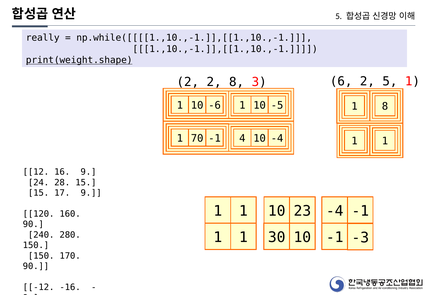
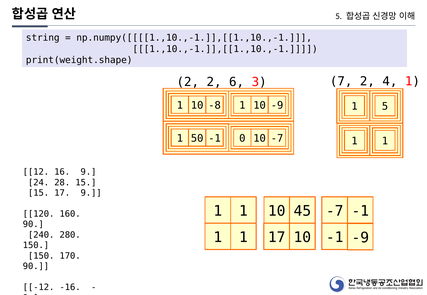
really: really -> string (43, 38)
np.while([[[[1.,10.,-1.]],[[1.,10.,-1: np.while([[[[1.,10.,-1.]],[[1.,10.,-1 -> np.numpy([[[[1.,10.,-1.]],[[1.,10.,-1 (194, 38)
print(weight.shape underline: present -> none (79, 60)
6: 6 -> 7 (341, 82)
2 5: 5 -> 4 (390, 82)
2 8: 8 -> 6 (237, 82)
-6: -6 -> -8 (215, 106)
-5: -5 -> -9 (277, 106)
1 8: 8 -> 5 (385, 107)
70: 70 -> 50 (197, 139)
4: 4 -> 0 (242, 139)
-4: -4 -> -7 (277, 139)
23: 23 -> 45 (302, 211)
1 10 -4: -4 -> -7 (335, 211)
1 30: 30 -> 17 (277, 238)
-3: -3 -> -9 (360, 238)
